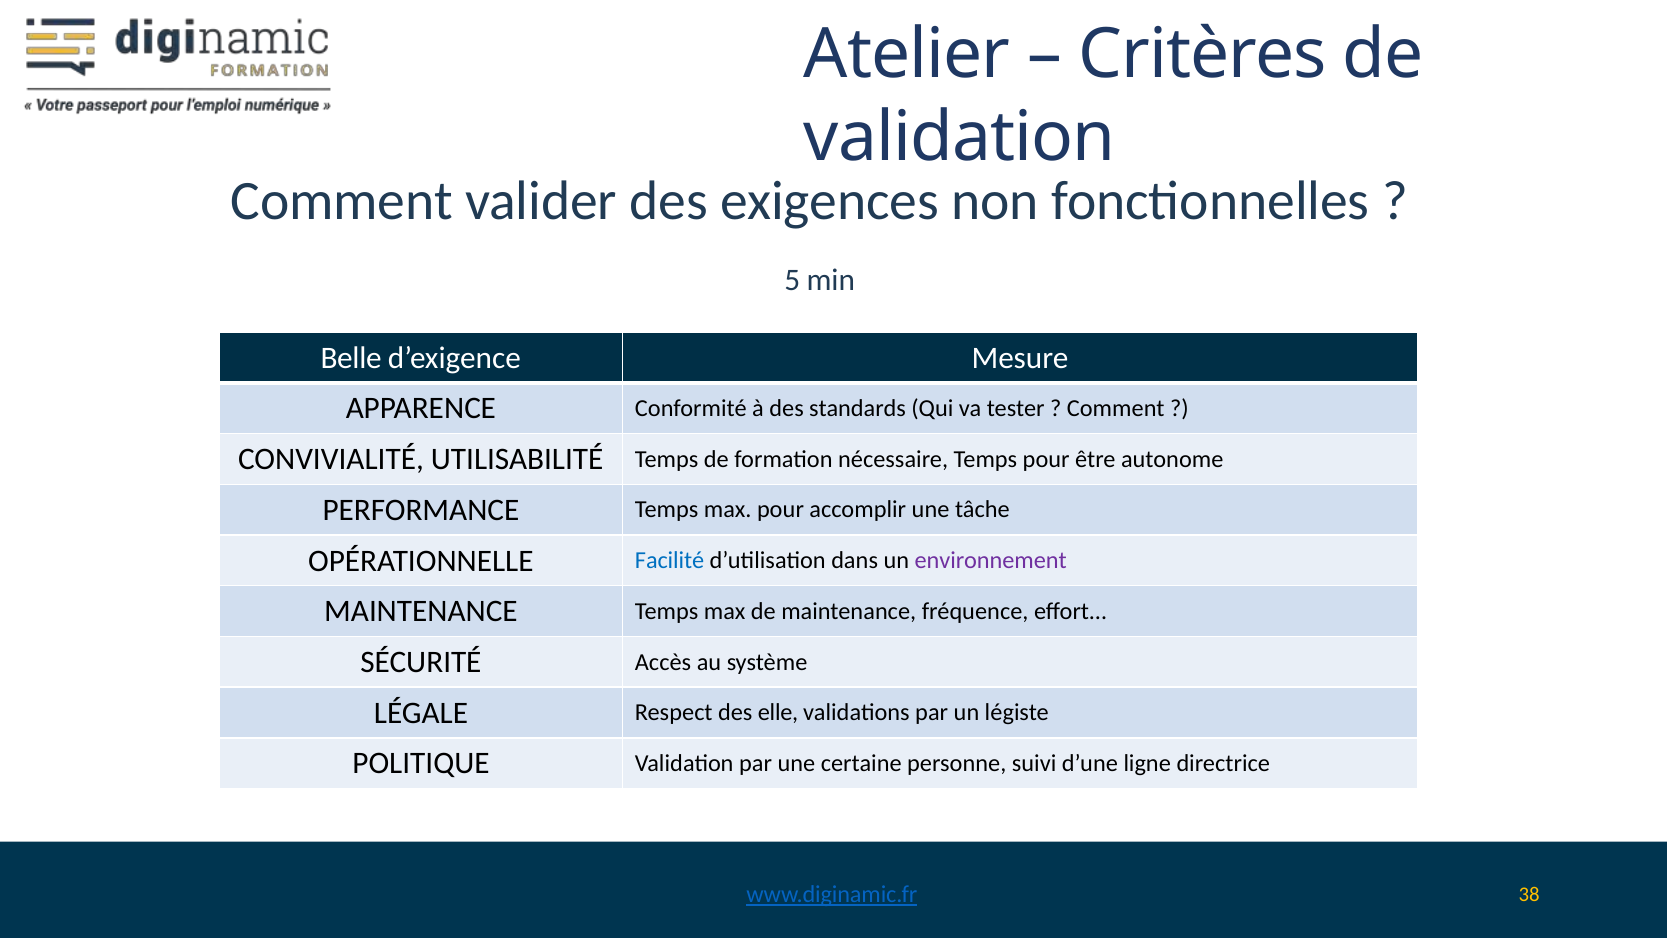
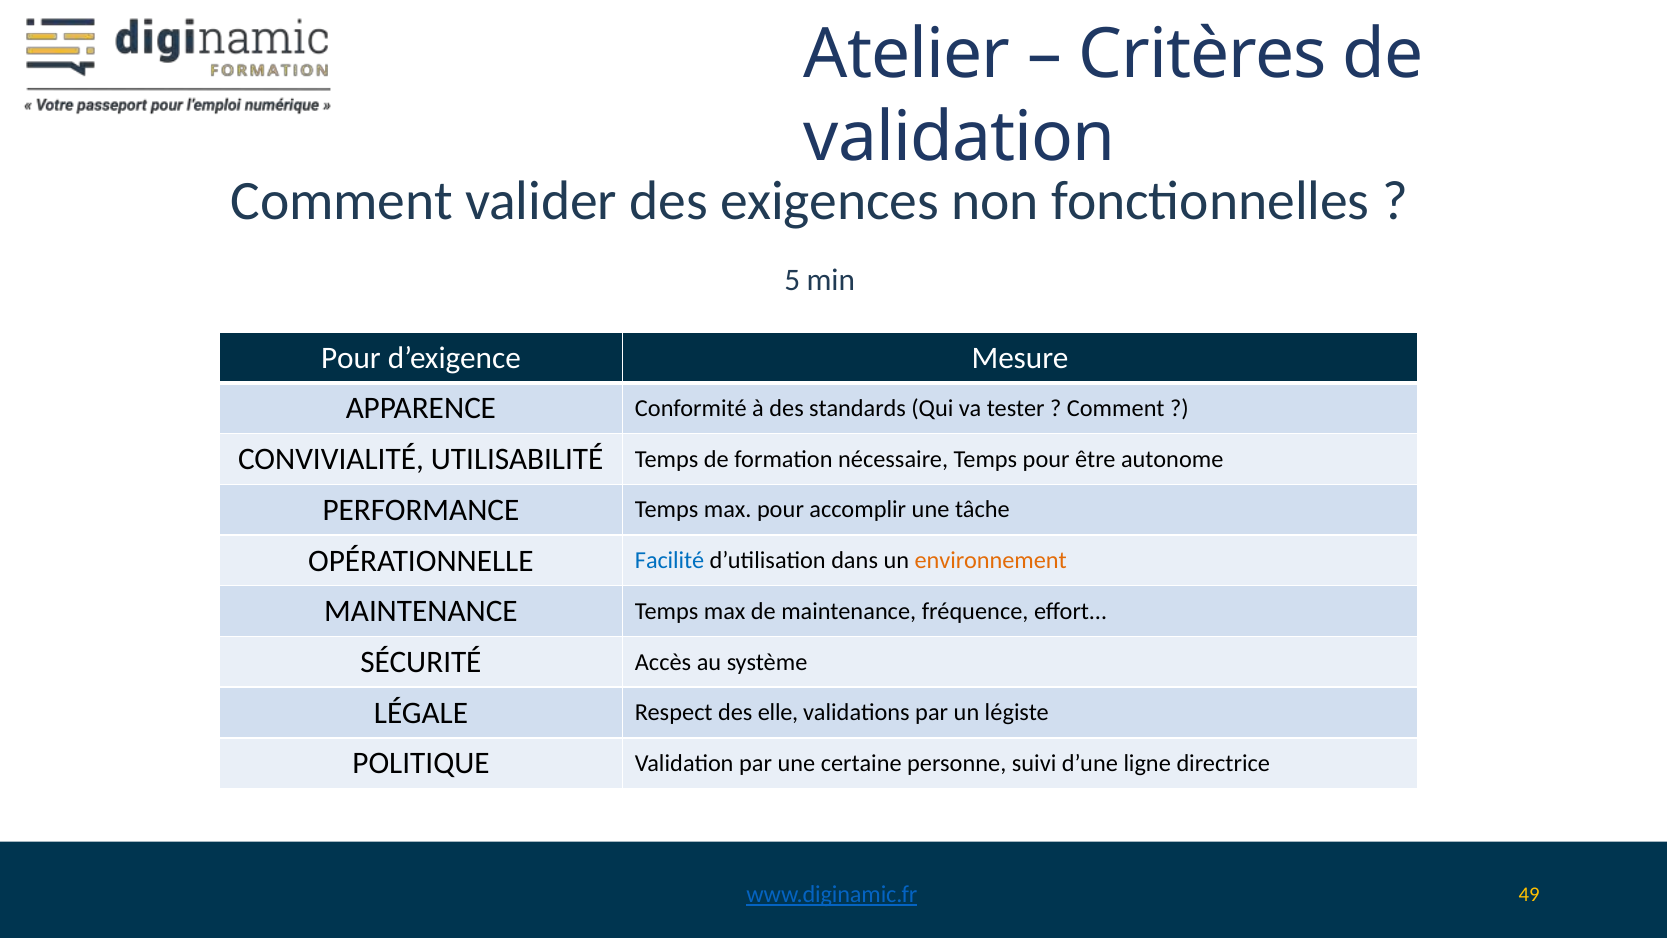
Belle: Belle -> Pour (351, 358)
environnement colour: purple -> orange (991, 560)
38: 38 -> 49 (1529, 894)
